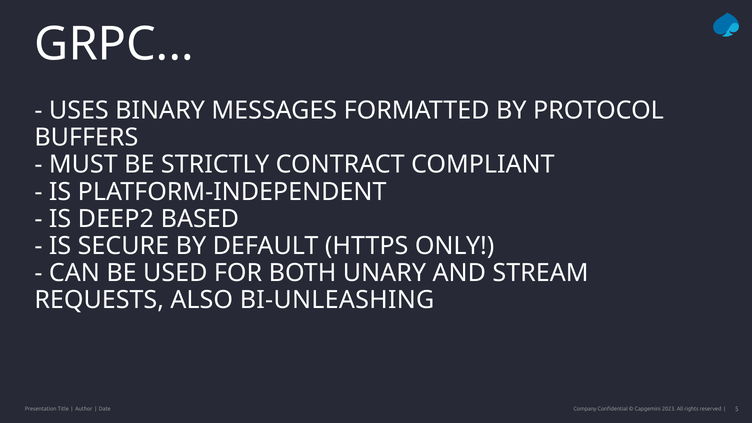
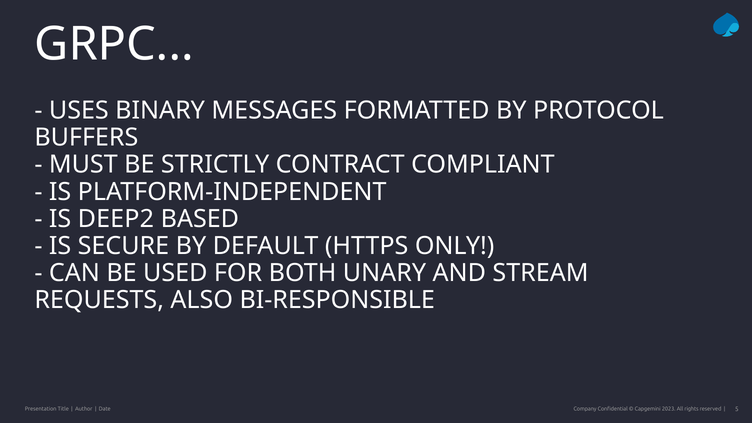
BI-UNLEASHING: BI-UNLEASHING -> BI-RESPONSIBLE (337, 300)
